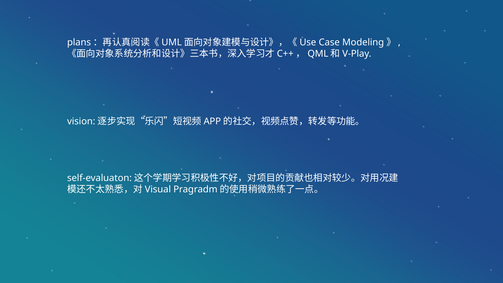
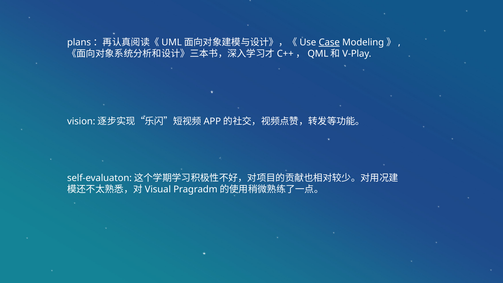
Case underline: none -> present (329, 42)
